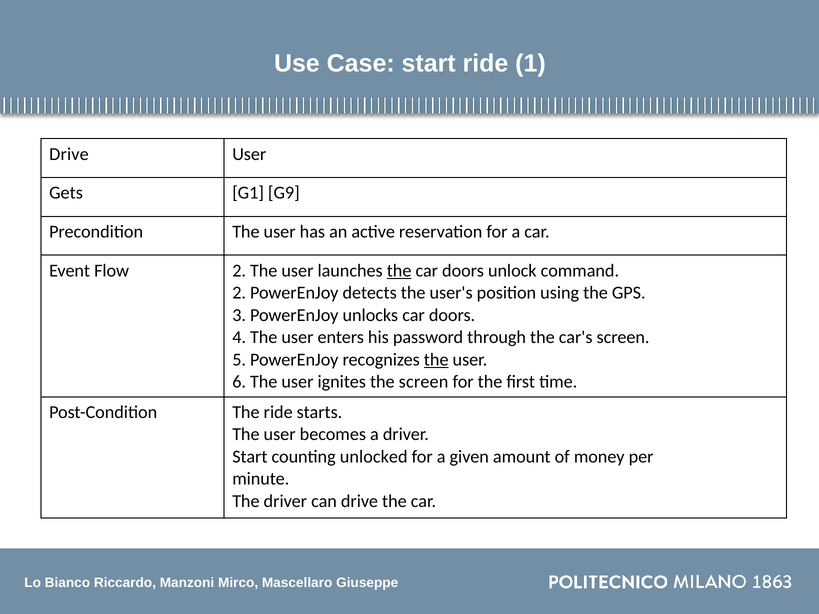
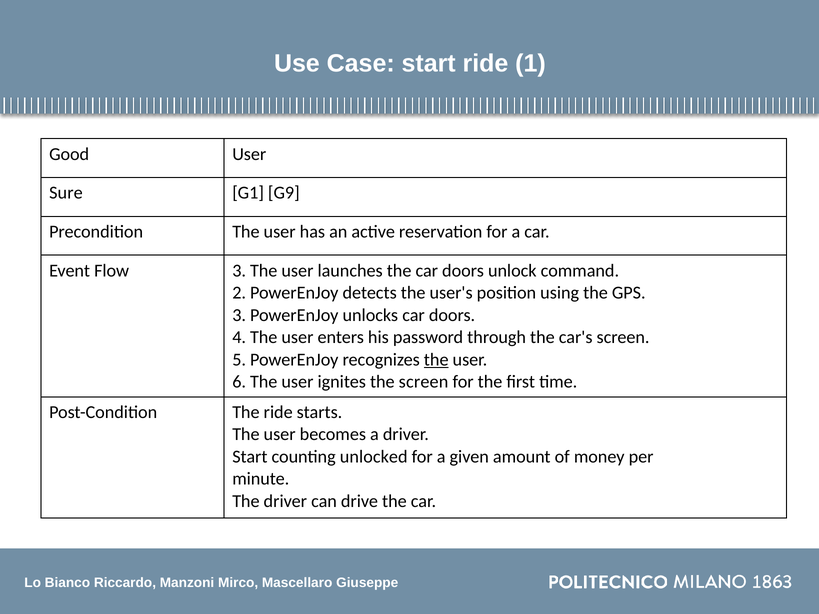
Drive: Drive -> Good (69, 154)
Gets: Gets -> Sure (66, 193)
Flow 2: 2 -> 3 (239, 271)
the underline: present -> none (399, 271)
